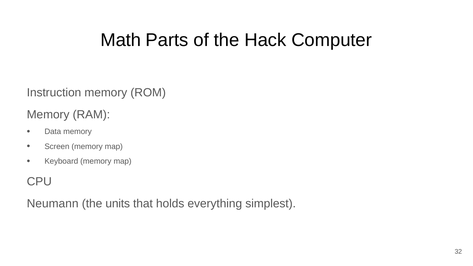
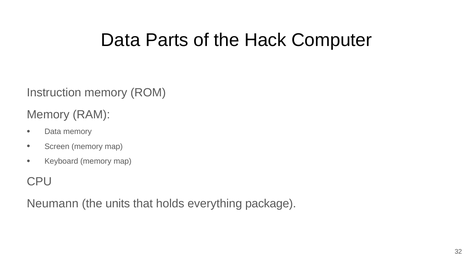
Math: Math -> Data (121, 40)
simplest: simplest -> package (271, 204)
